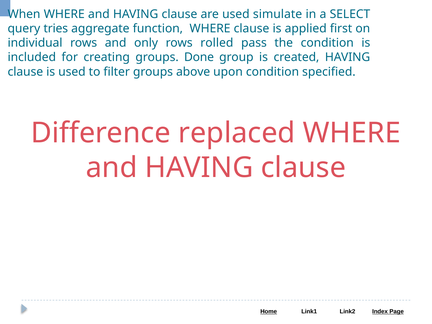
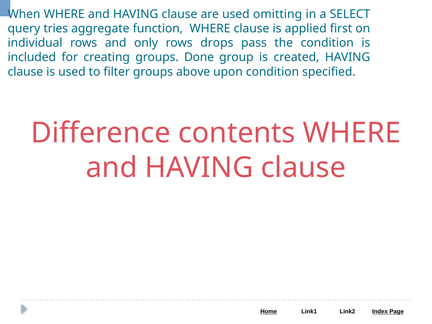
simulate: simulate -> omitting (278, 14)
rolled: rolled -> drops (217, 43)
replaced: replaced -> contents (237, 133)
